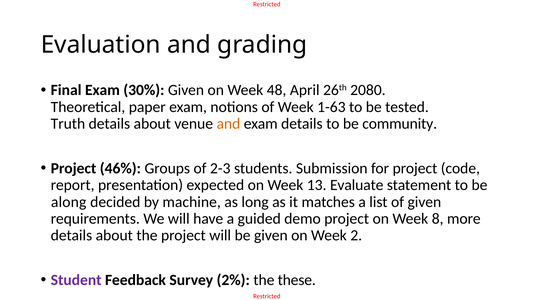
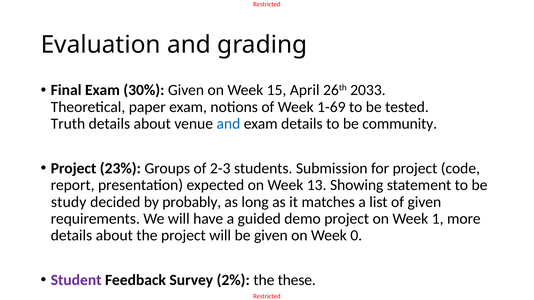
48: 48 -> 15 (277, 90)
2080: 2080 -> 2033 (368, 90)
1-63: 1-63 -> 1-69 (331, 107)
and colour: orange -> blue (228, 124)
46%: 46% -> 23% (120, 169)
Evaluate: Evaluate -> Showing (357, 185)
along: along -> study (69, 202)
machine: machine -> probably (192, 202)
8: 8 -> 1 (438, 219)
2: 2 -> 0 (356, 236)
